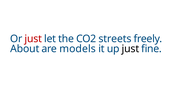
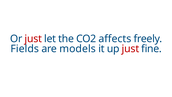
streets: streets -> affects (115, 39)
About: About -> Fields (25, 49)
just colour: black -> red (130, 49)
